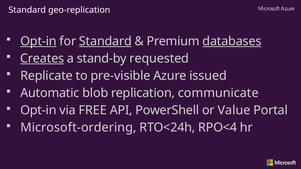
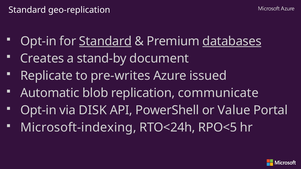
Opt-in underline: present -> none (39, 41)
Creates underline: present -> none (42, 59)
requested: requested -> document (159, 59)
pre-visible: pre-visible -> pre-writes (120, 76)
FREE: FREE -> DISK (93, 111)
Microsoft-ordering: Microsoft-ordering -> Microsoft-indexing (78, 128)
RPO<4: RPO<4 -> RPO<5 (218, 128)
